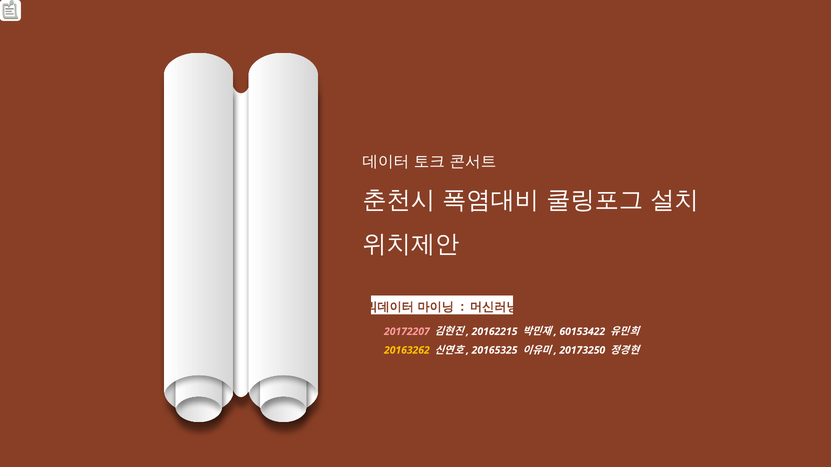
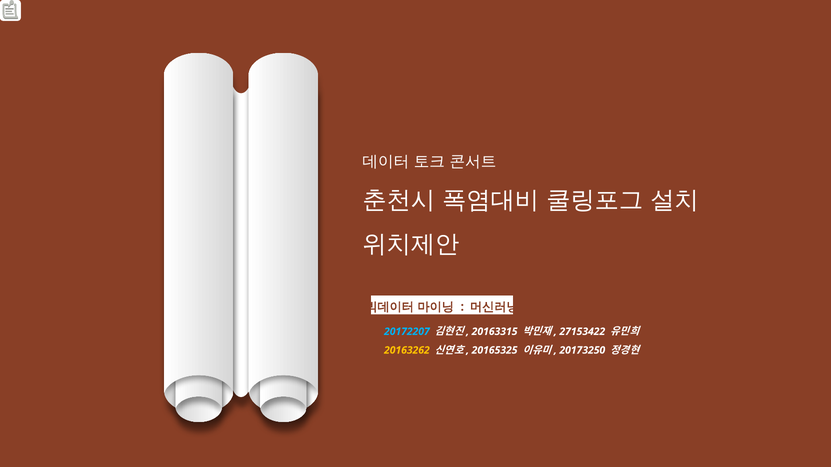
20172207 colour: pink -> light blue (407, 332)
20162215: 20162215 -> 20163315 (495, 332)
60153422: 60153422 -> 27153422 (582, 332)
